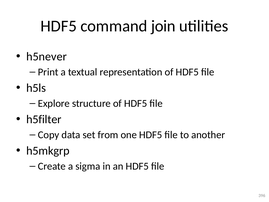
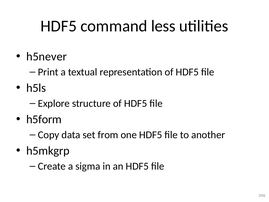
join: join -> less (163, 26)
h5filter: h5filter -> h5form (44, 119)
